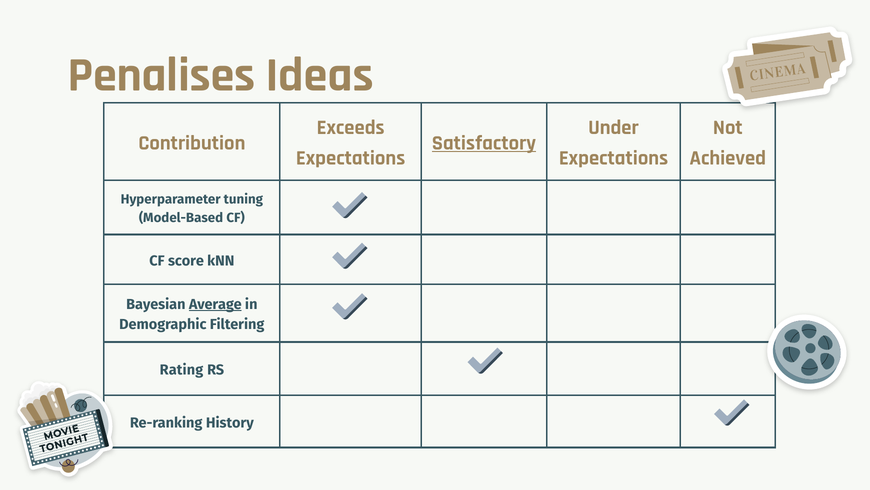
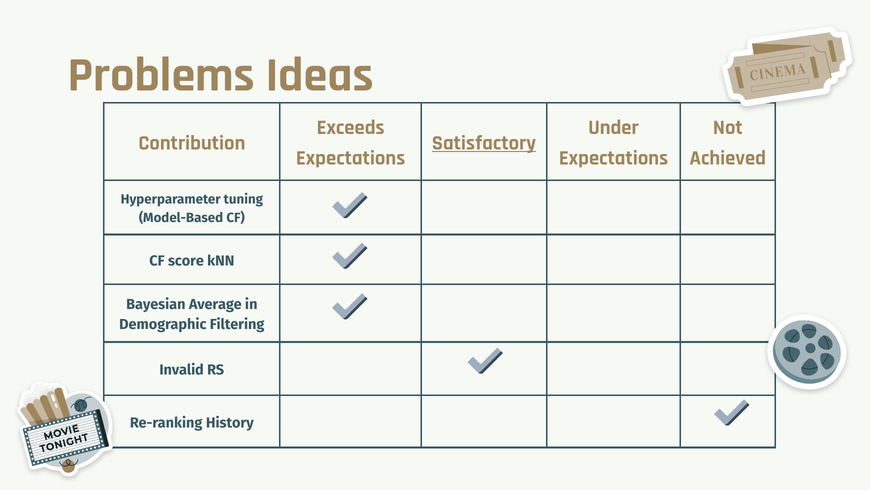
Penalises: Penalises -> Problems (161, 74)
Average underline: present -> none (215, 304)
Rating: Rating -> Invalid (182, 370)
